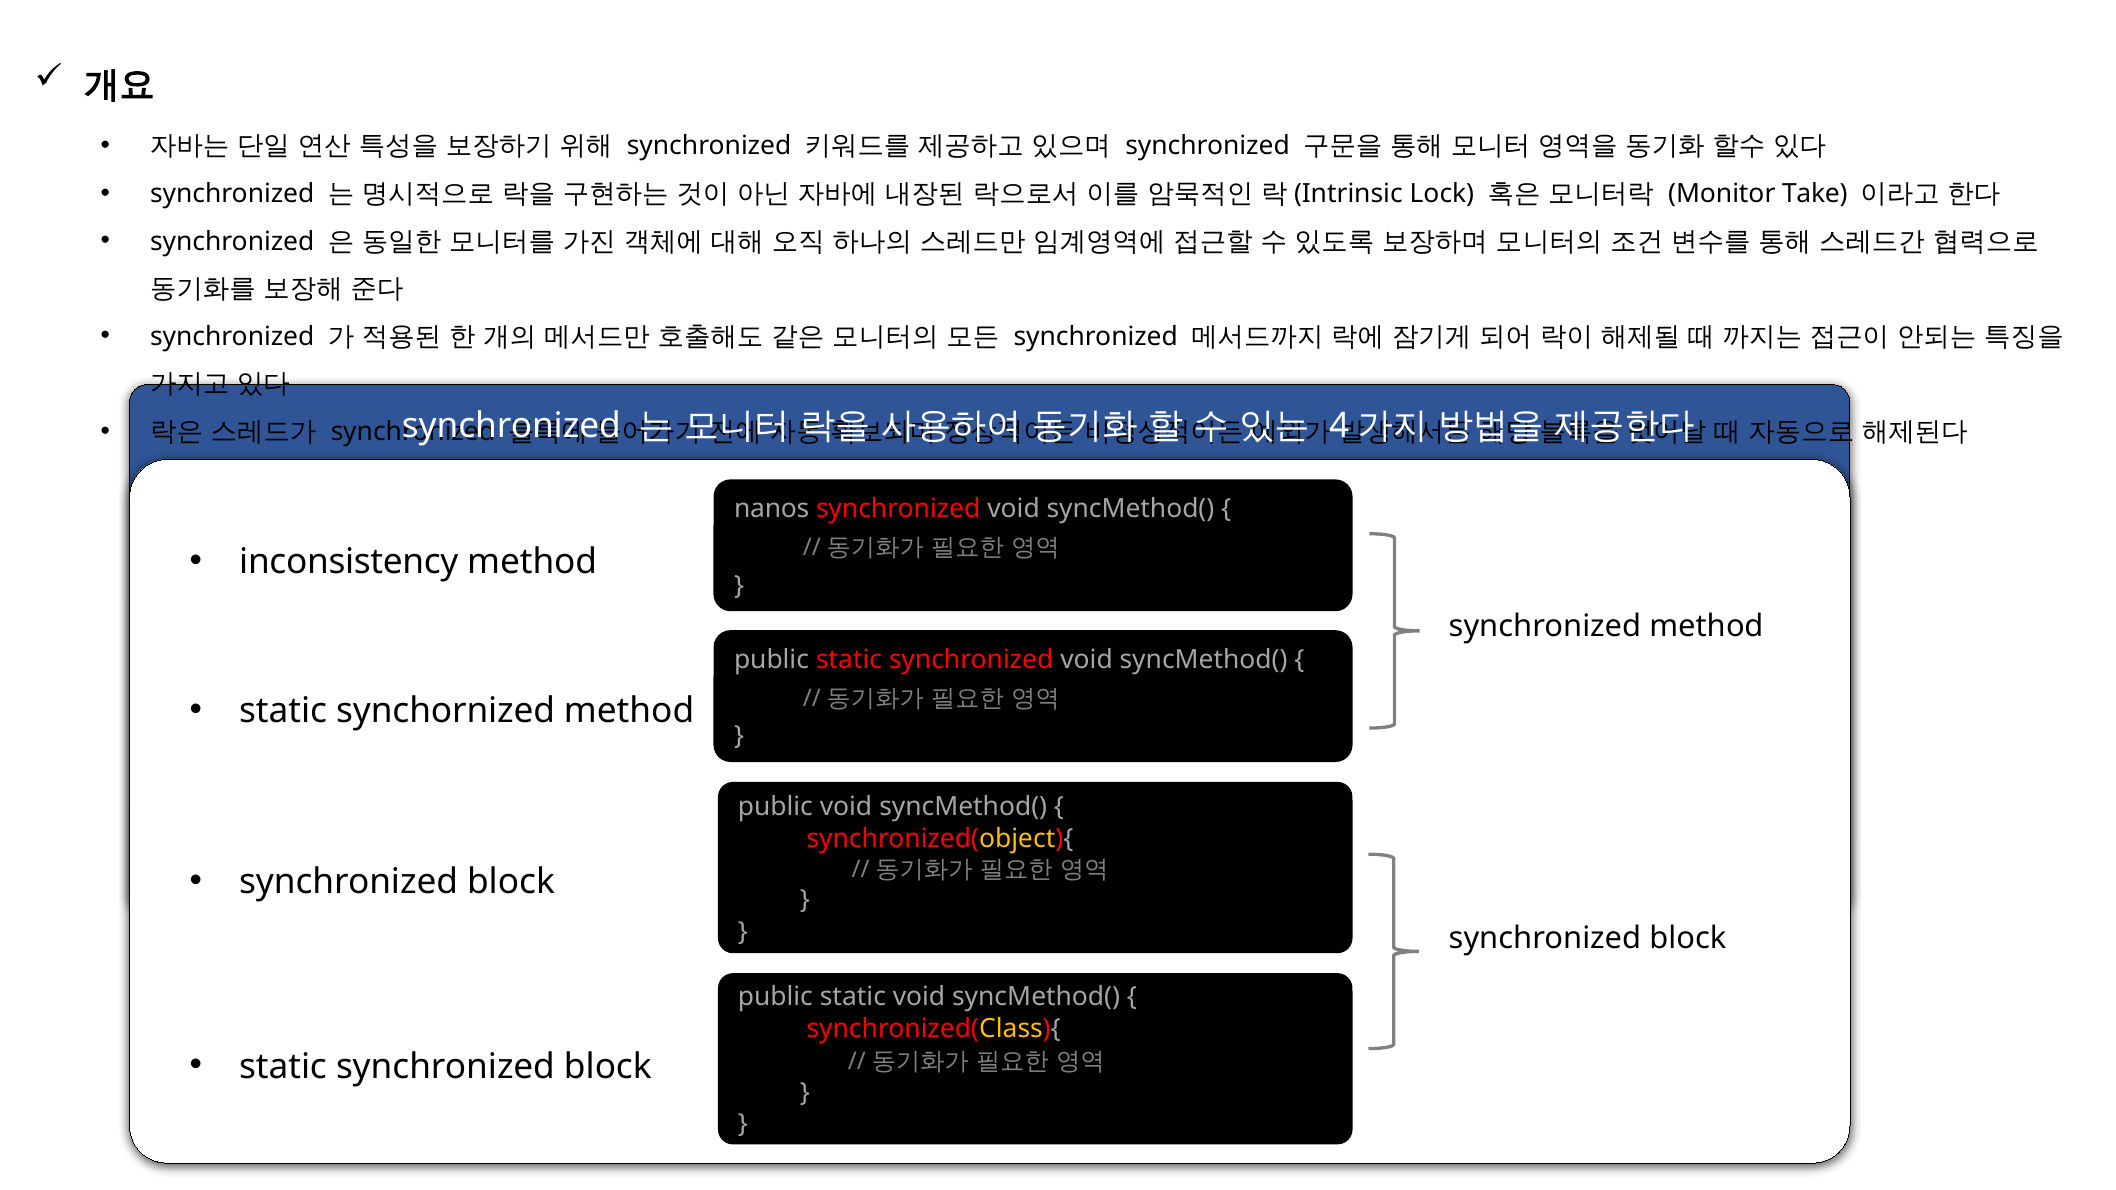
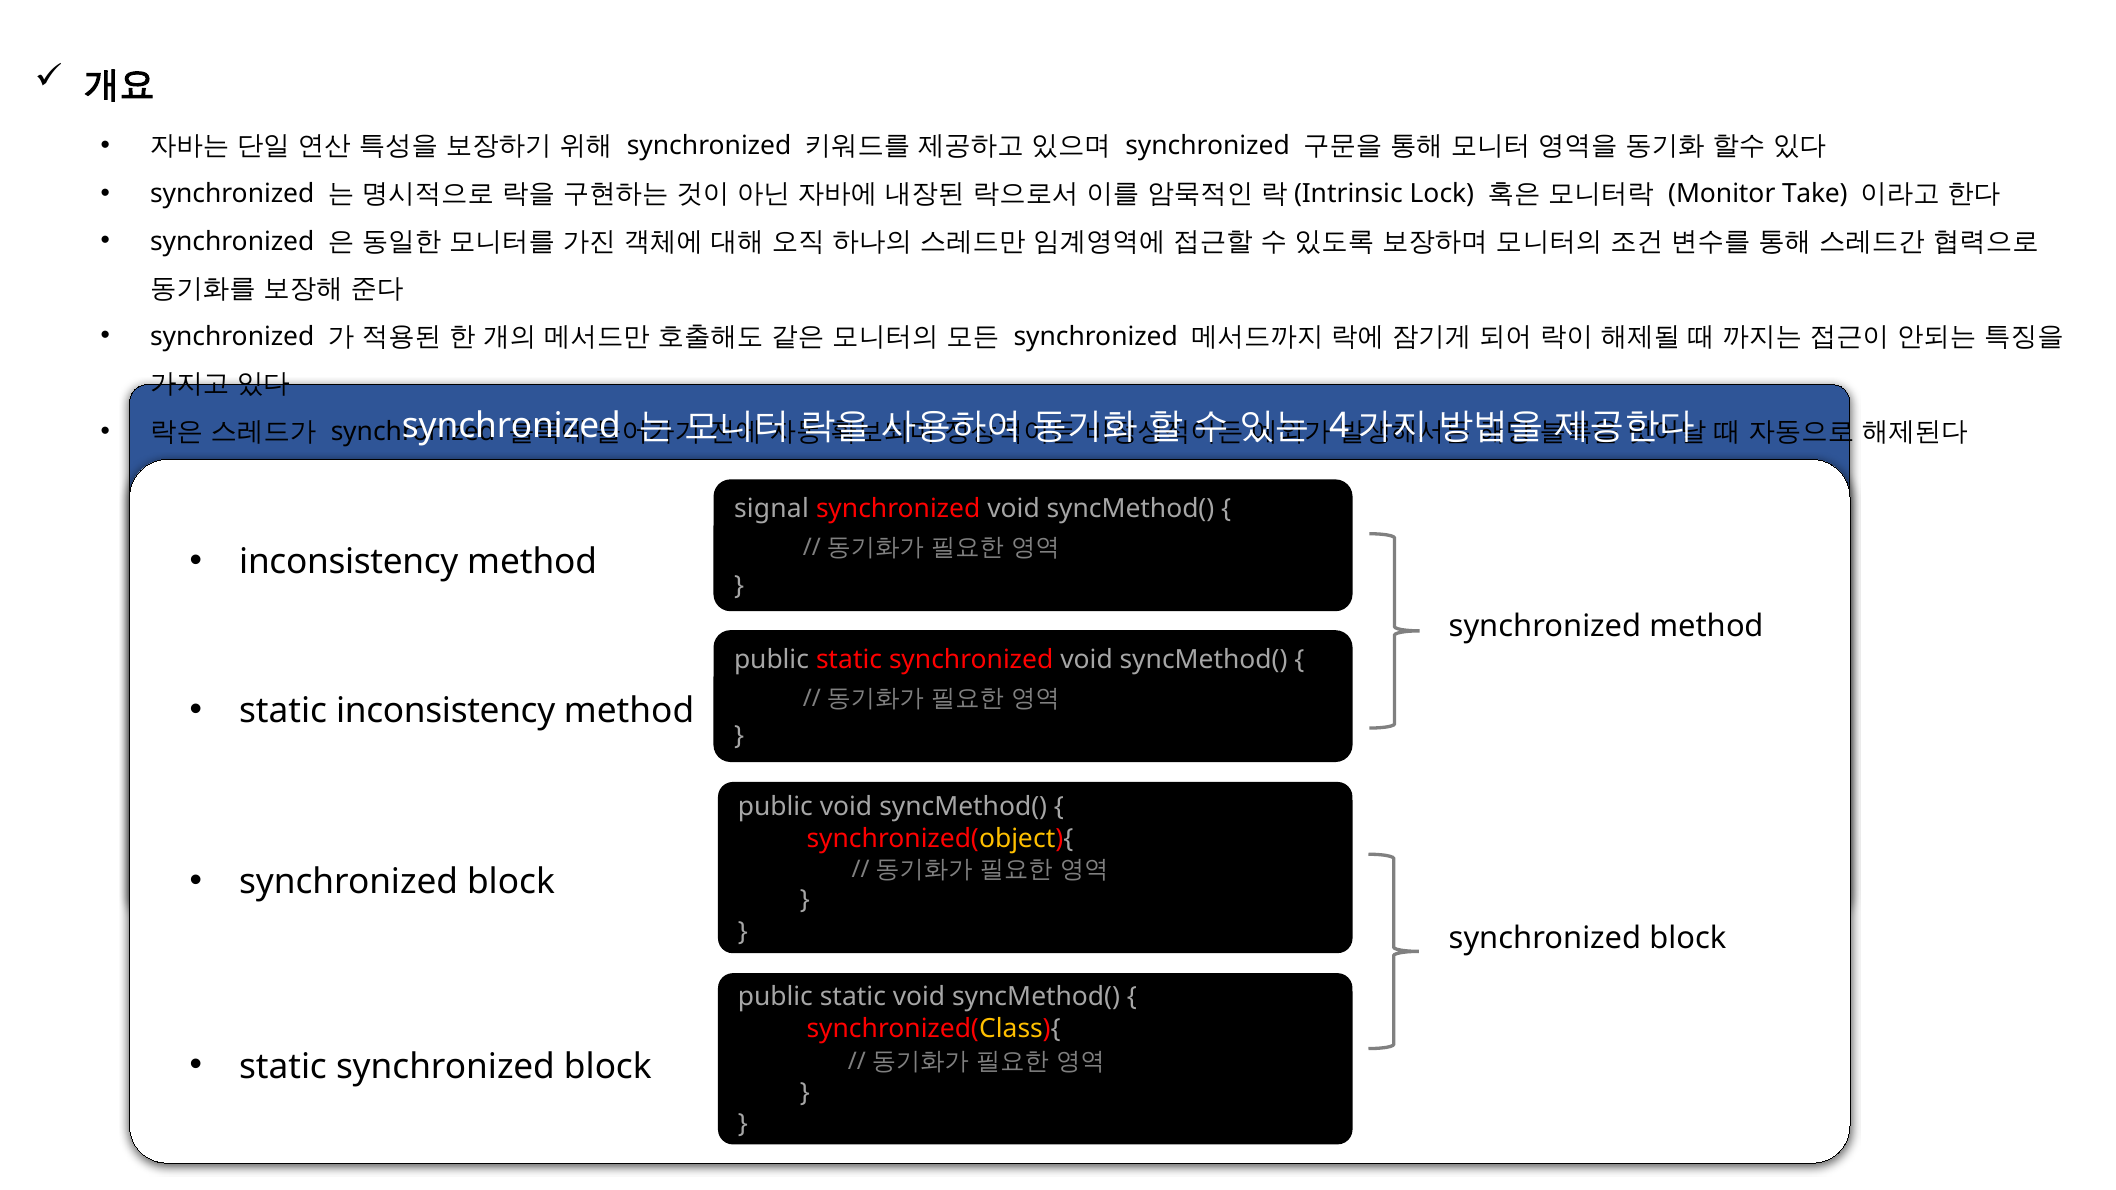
nanos: nanos -> signal (771, 509)
static synchornized: synchornized -> inconsistency (446, 711)
